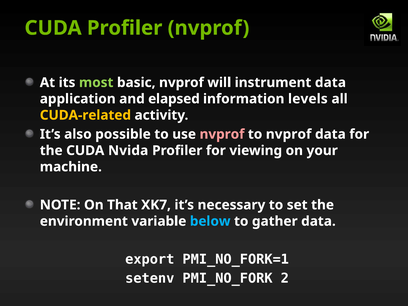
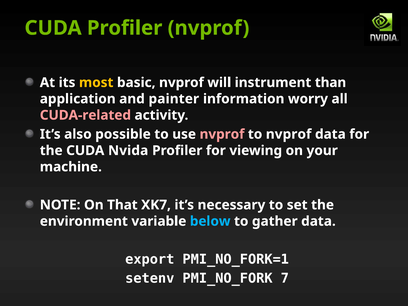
most colour: light green -> yellow (96, 83)
instrument data: data -> than (331, 83)
elapsed: elapsed -> painter (174, 99)
levels: levels -> worry (308, 99)
CUDA-related colour: yellow -> pink (85, 115)
2: 2 -> 7 (285, 278)
